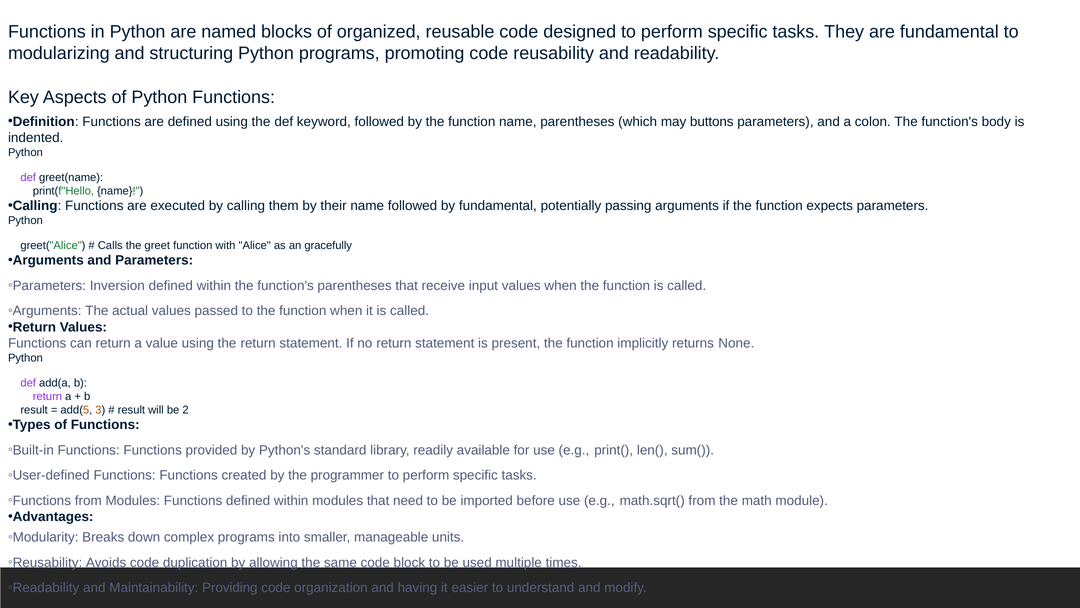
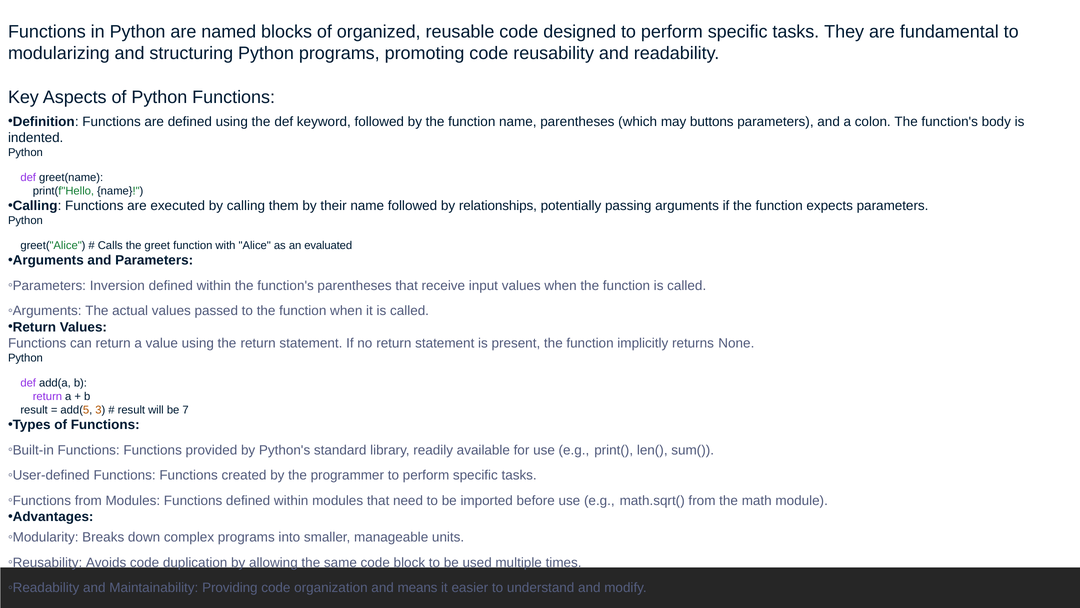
by fundamental: fundamental -> relationships (498, 206)
gracefully: gracefully -> evaluated (328, 245)
2: 2 -> 7 (186, 410)
having: having -> means (418, 587)
